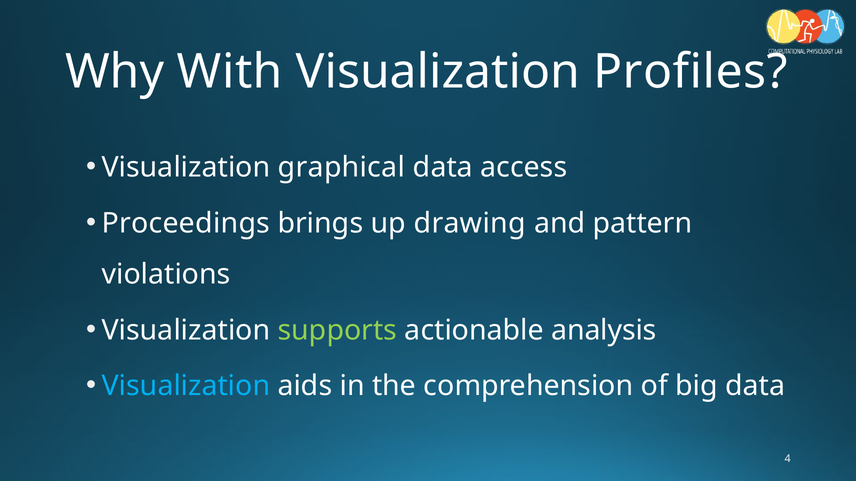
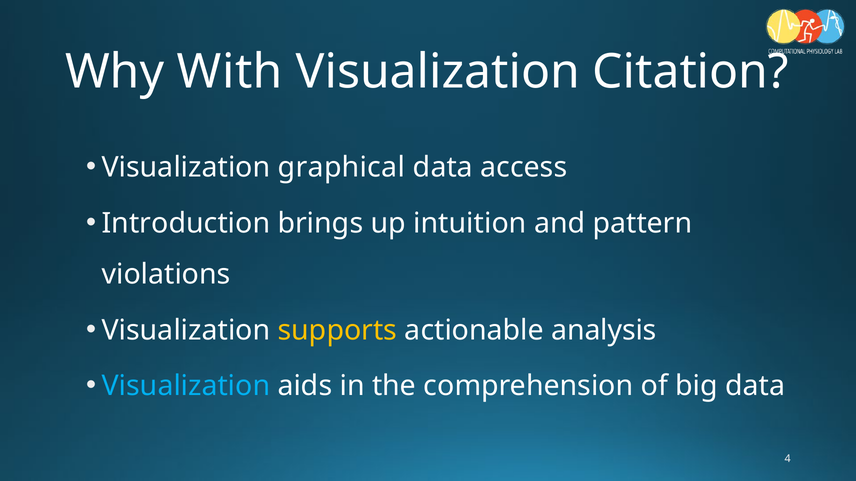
Profiles: Profiles -> Citation (691, 72)
Proceedings: Proceedings -> Introduction (186, 223)
drawing: drawing -> intuition (470, 223)
supports colour: light green -> yellow (337, 331)
